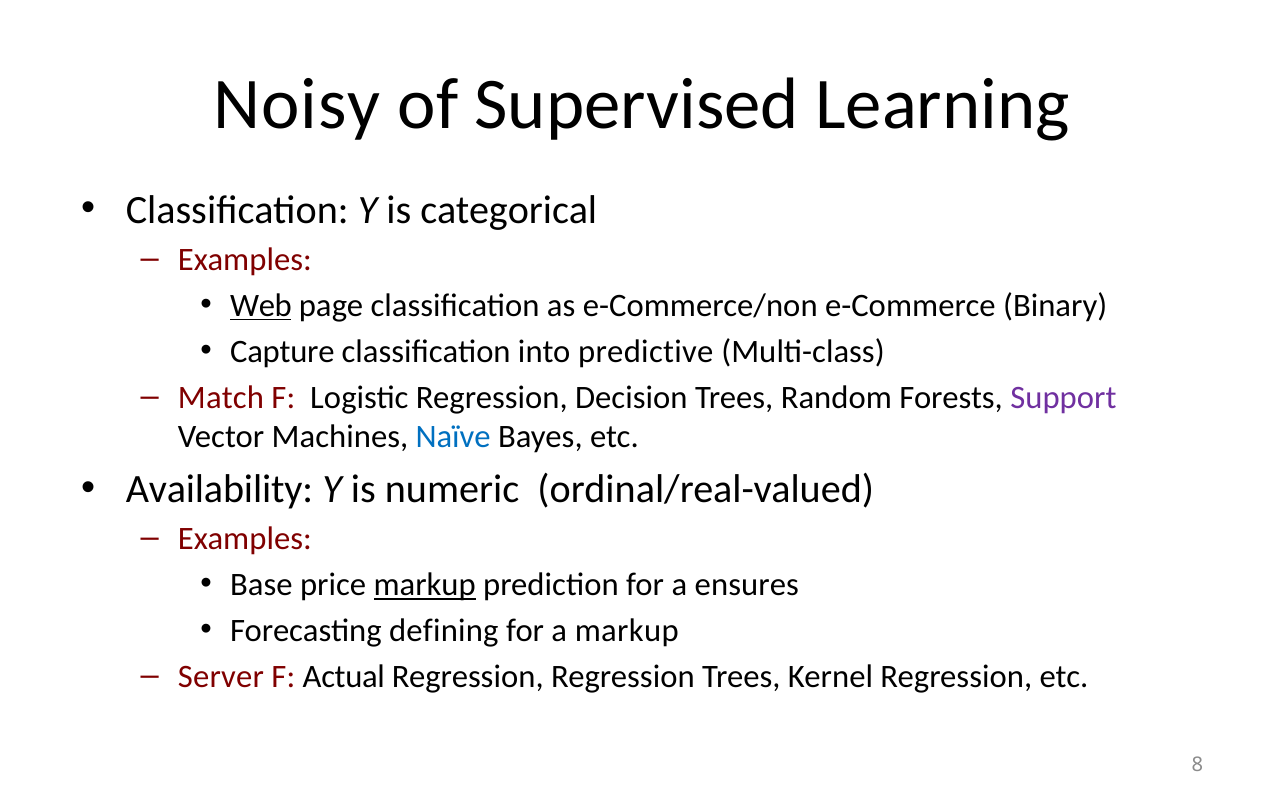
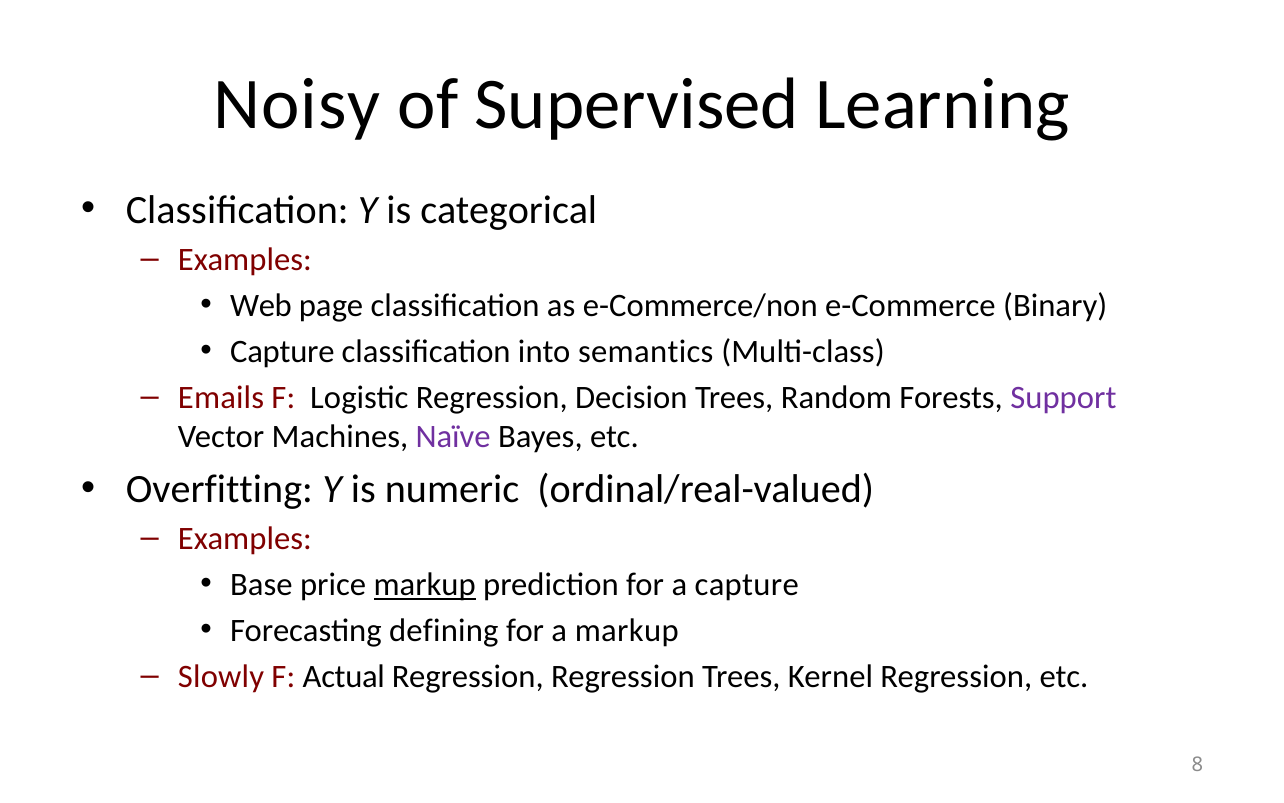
Web underline: present -> none (261, 305)
predictive: predictive -> semantics (646, 351)
Match: Match -> Emails (221, 397)
Naïve colour: blue -> purple (453, 436)
Availability: Availability -> Overfitting (219, 489)
a ensures: ensures -> capture (747, 584)
Server: Server -> Slowly (221, 676)
